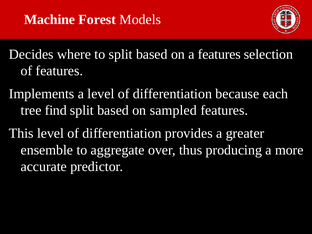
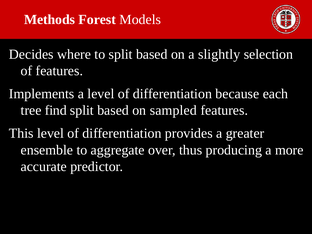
Machine: Machine -> Methods (50, 20)
a features: features -> slightly (219, 54)
